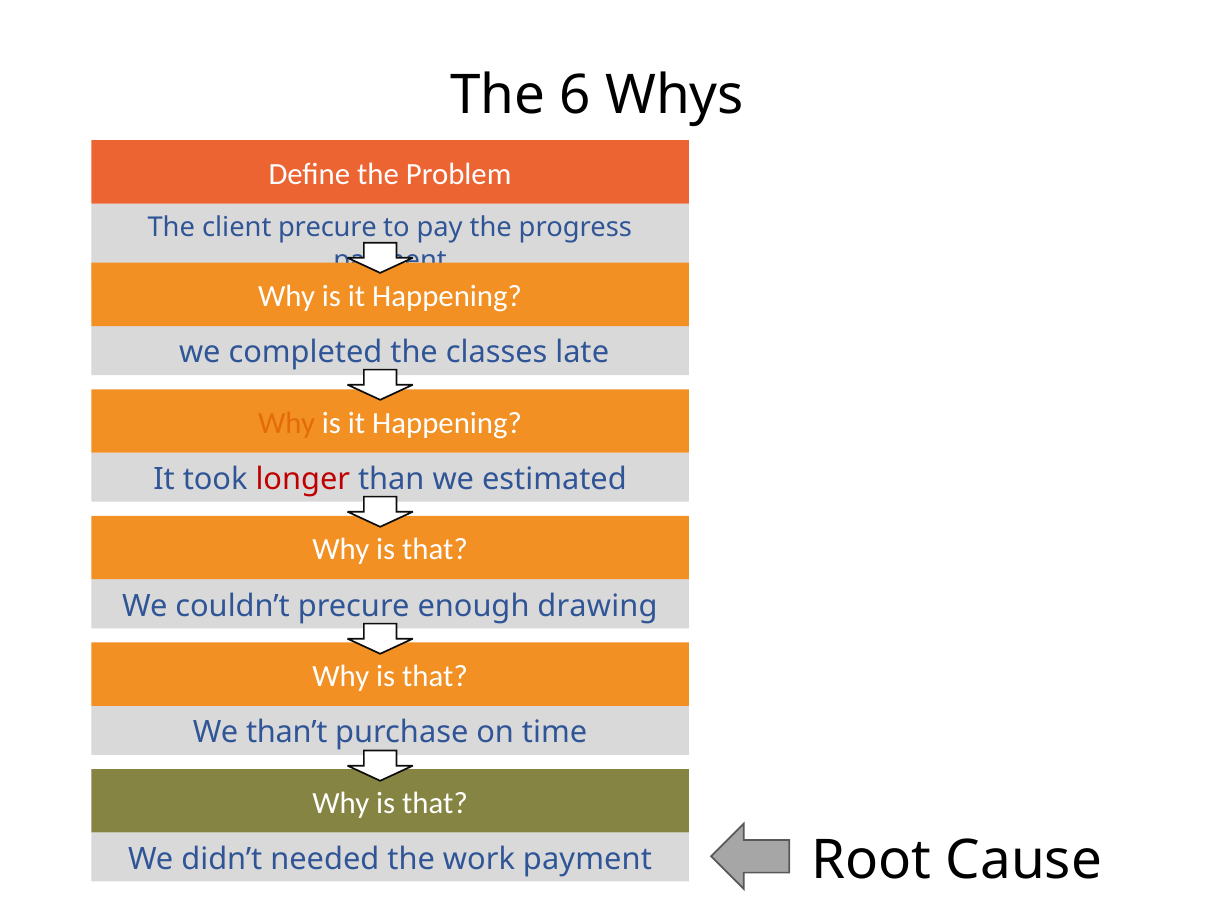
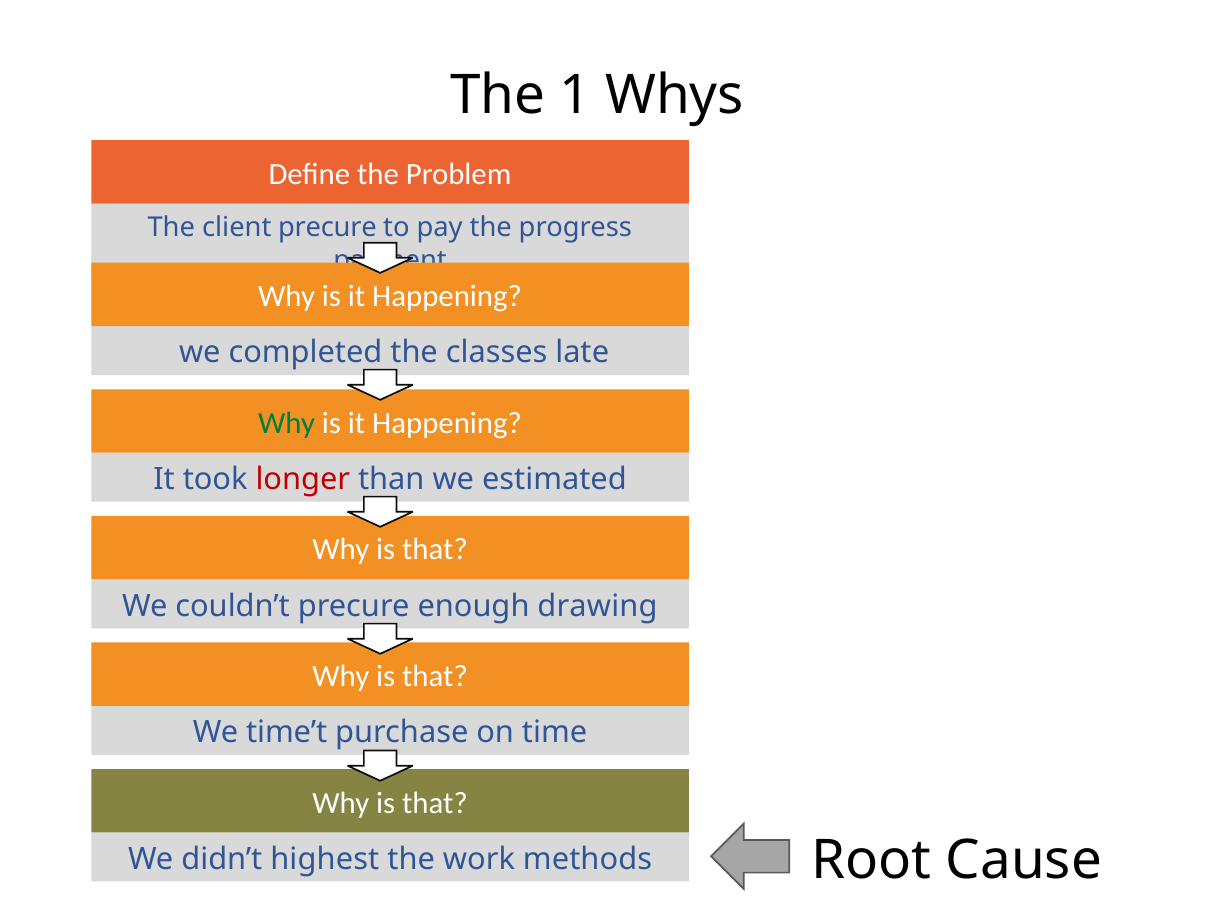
6: 6 -> 1 (575, 95)
Why colour: orange -> green (287, 423)
than’t: than’t -> time’t (287, 733)
needed: needed -> highest (325, 859)
work payment: payment -> methods (588, 859)
